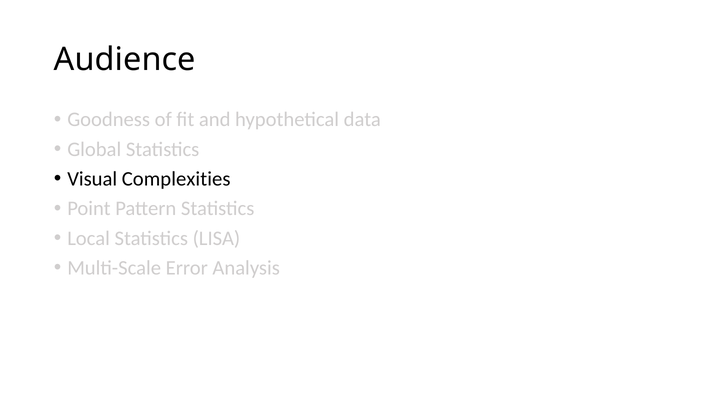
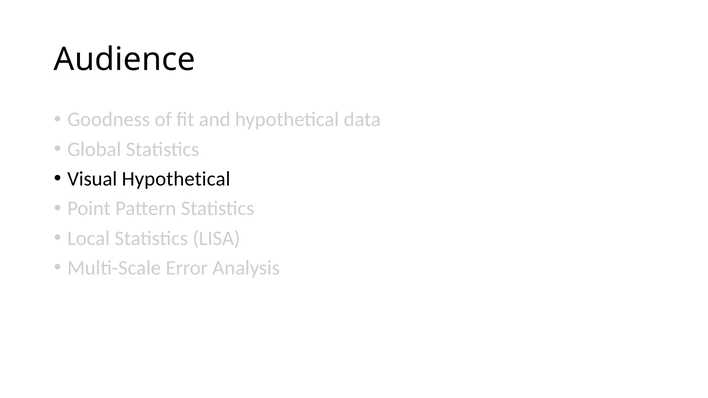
Visual Complexities: Complexities -> Hypothetical (176, 179)
